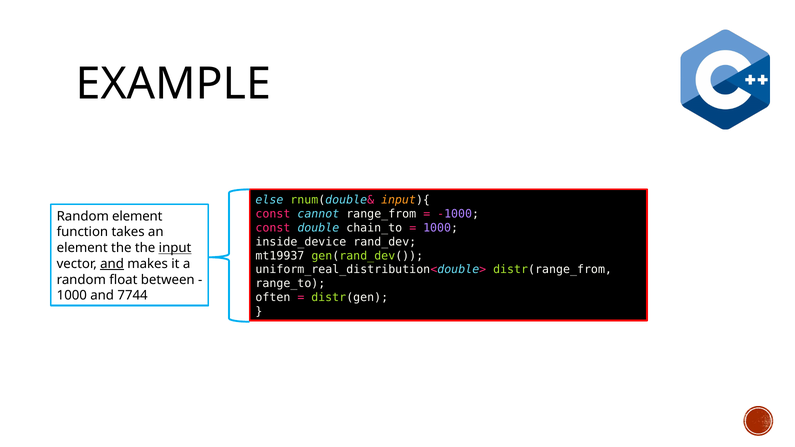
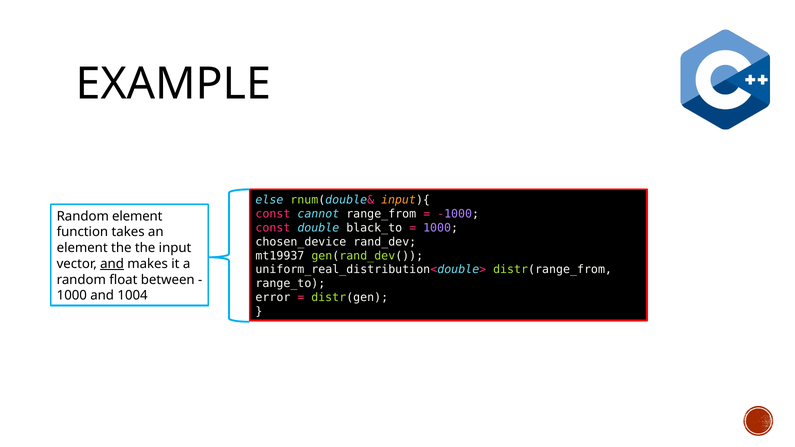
chain_to: chain_to -> black_to (374, 228)
inside_device: inside_device -> chosen_device (301, 242)
input underline: present -> none (175, 248)
7744: 7744 -> 1004 (133, 296)
often: often -> error (273, 298)
